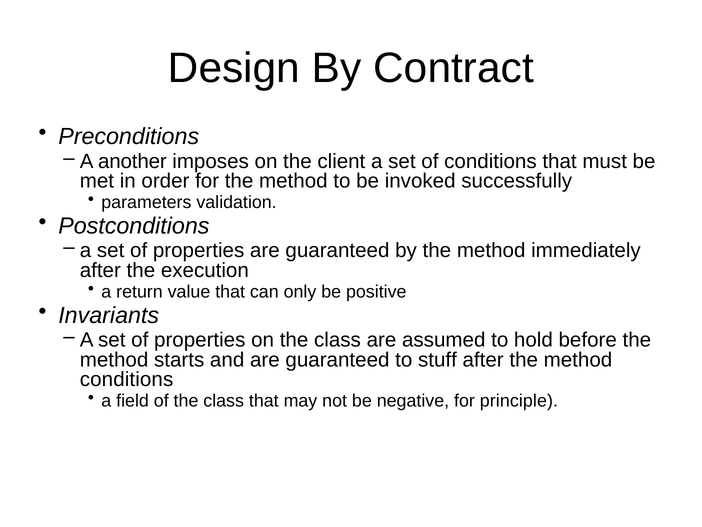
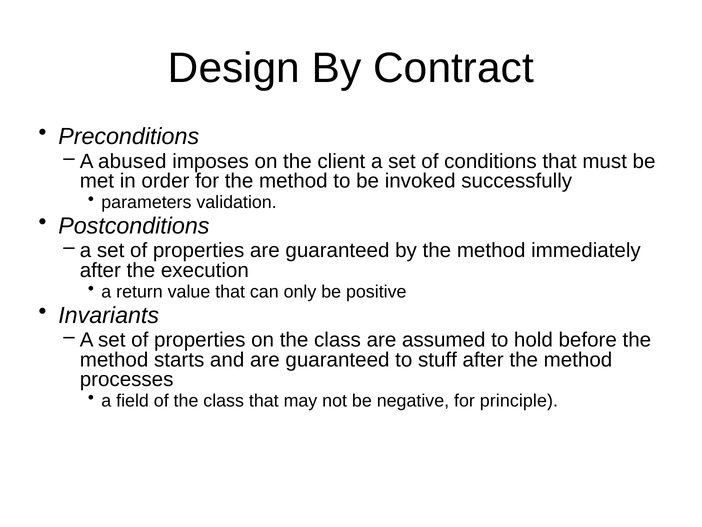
another: another -> abused (132, 161)
conditions: conditions -> processes (127, 379)
